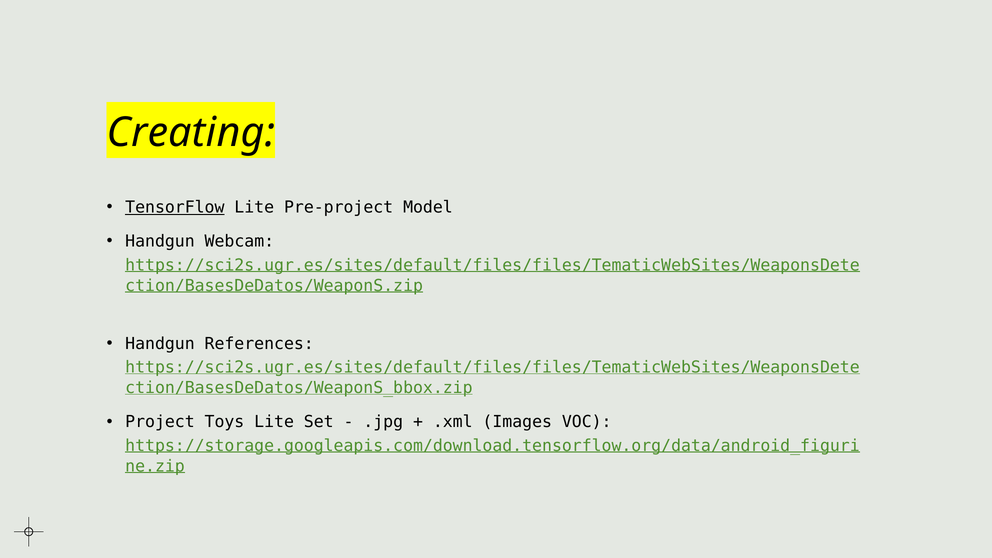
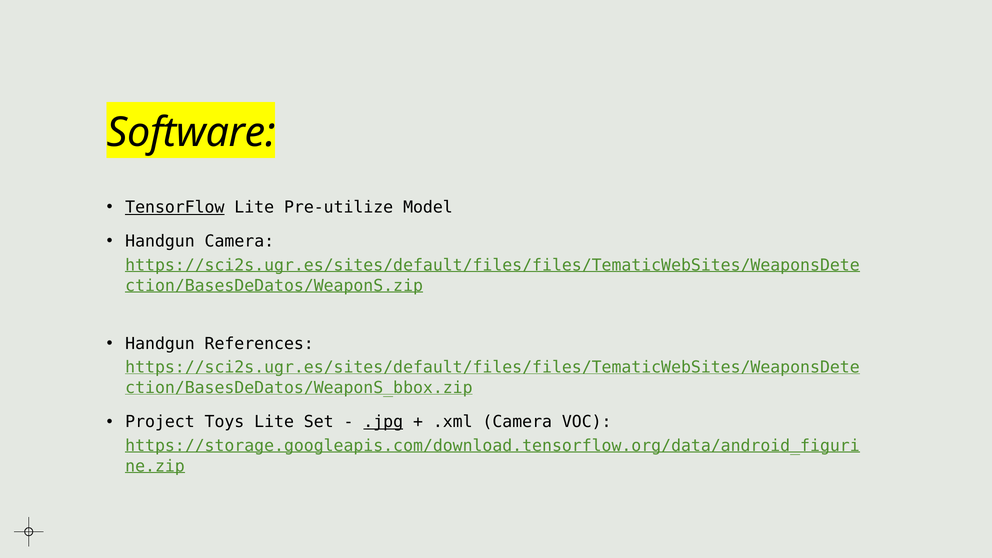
Creating: Creating -> Software (191, 132)
Pre-project: Pre-project -> Pre-utilize (339, 207)
Handgun Webcam: Webcam -> Camera (239, 241)
.jpg underline: none -> present (383, 422)
.xml Images: Images -> Camera (517, 422)
